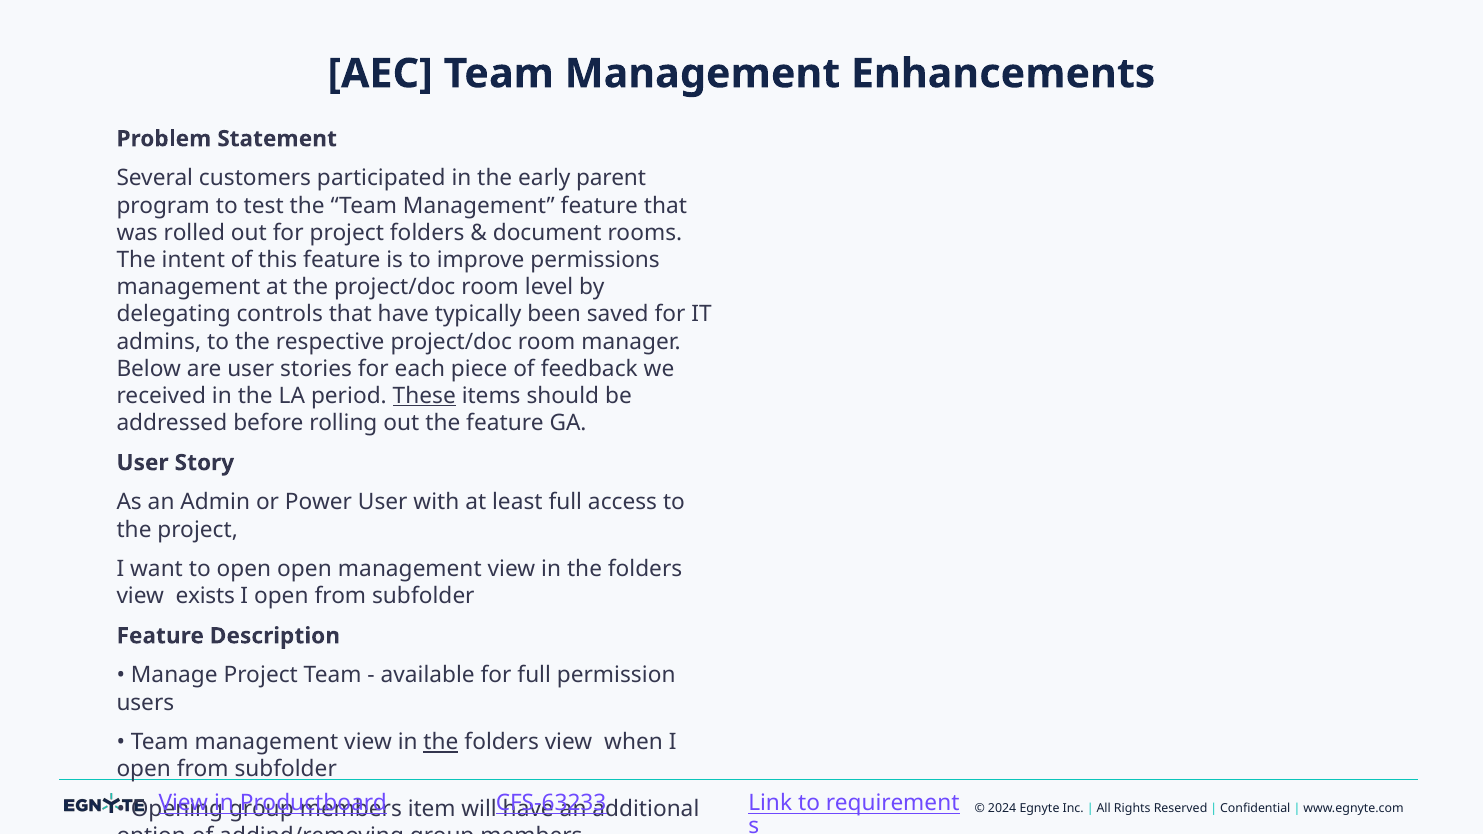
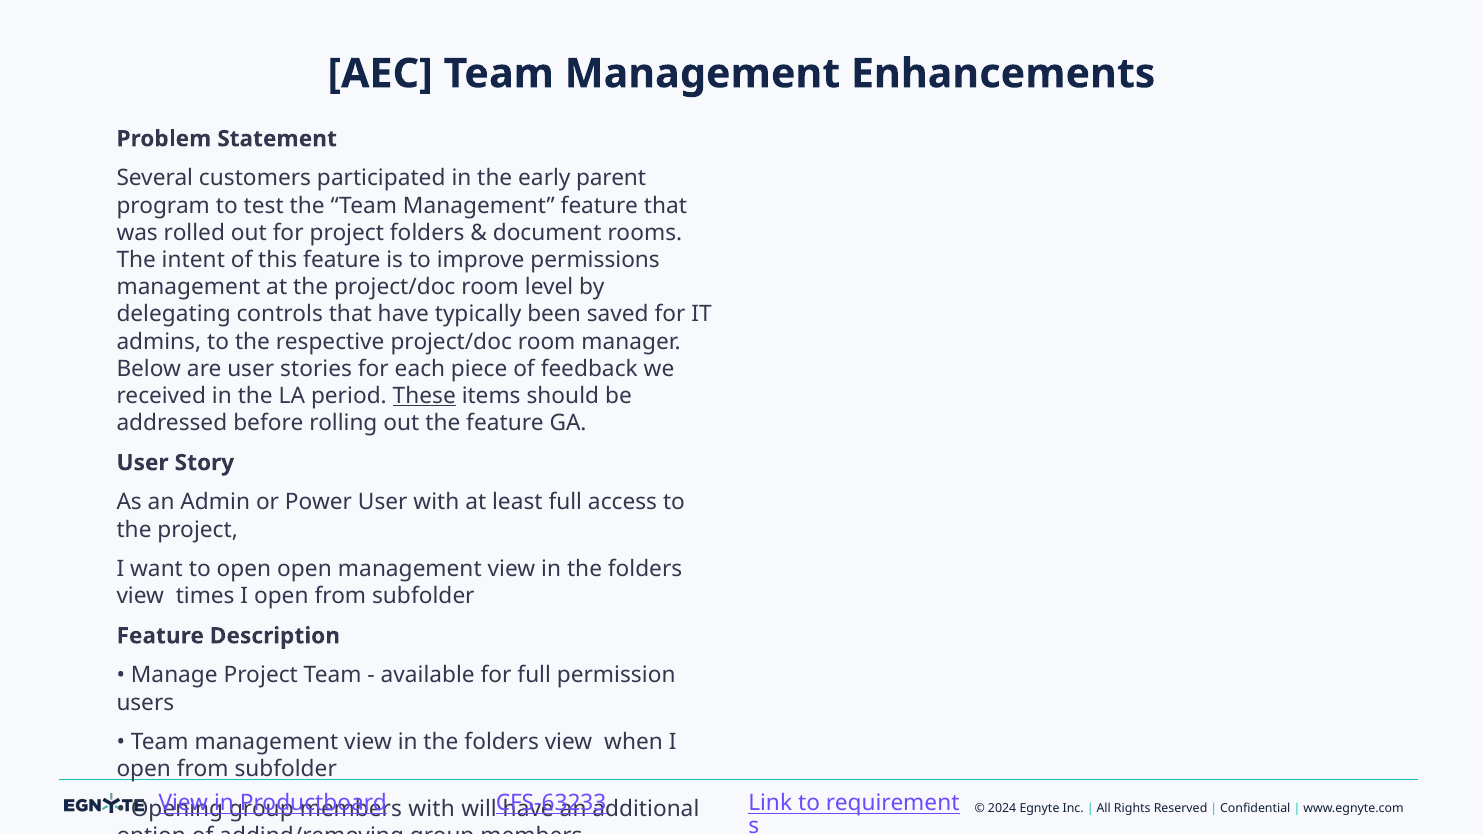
exists: exists -> times (205, 596)
the underline: present -> none (441, 742)
item: item -> with (432, 809)
